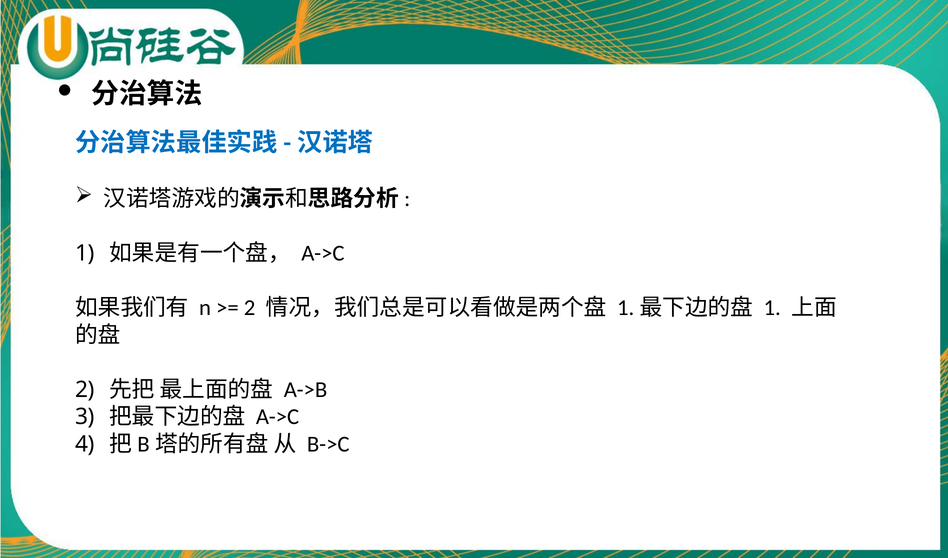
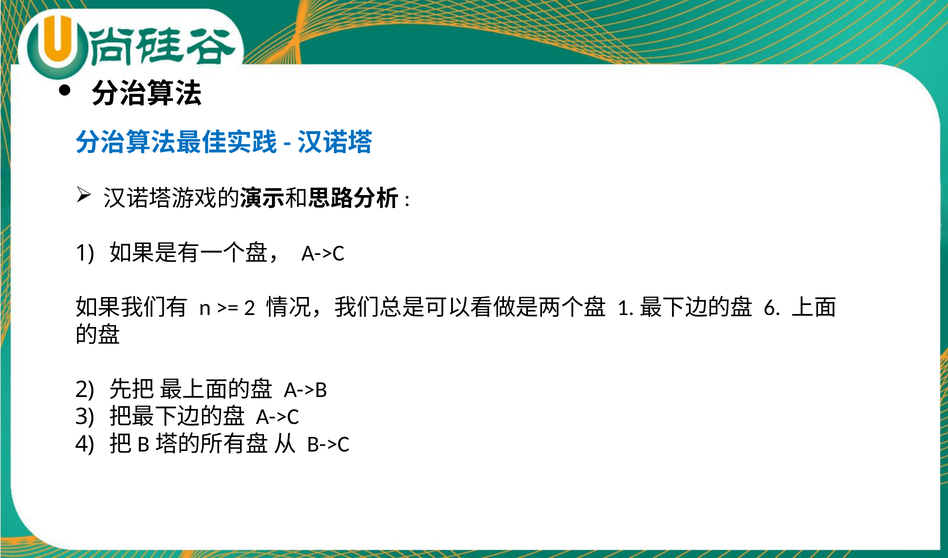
1: 1 -> 6 (772, 308)
